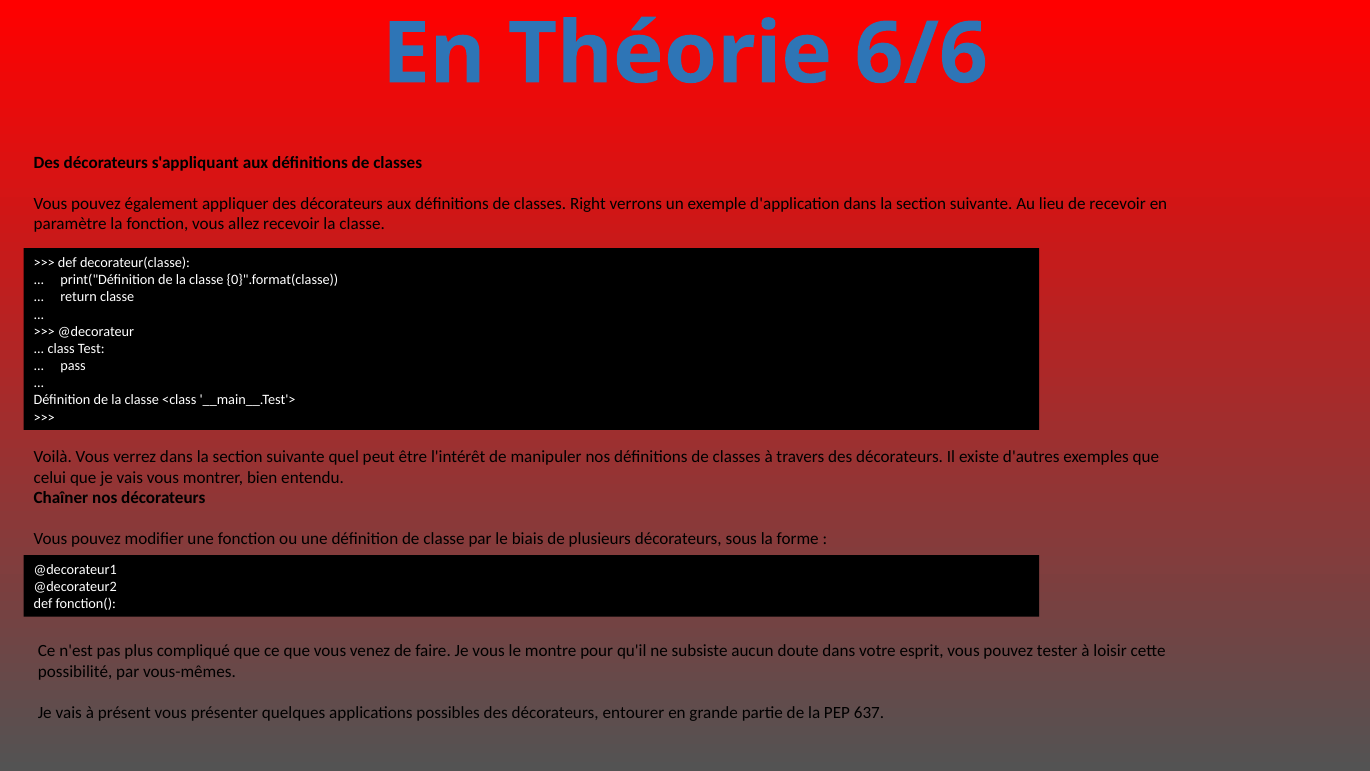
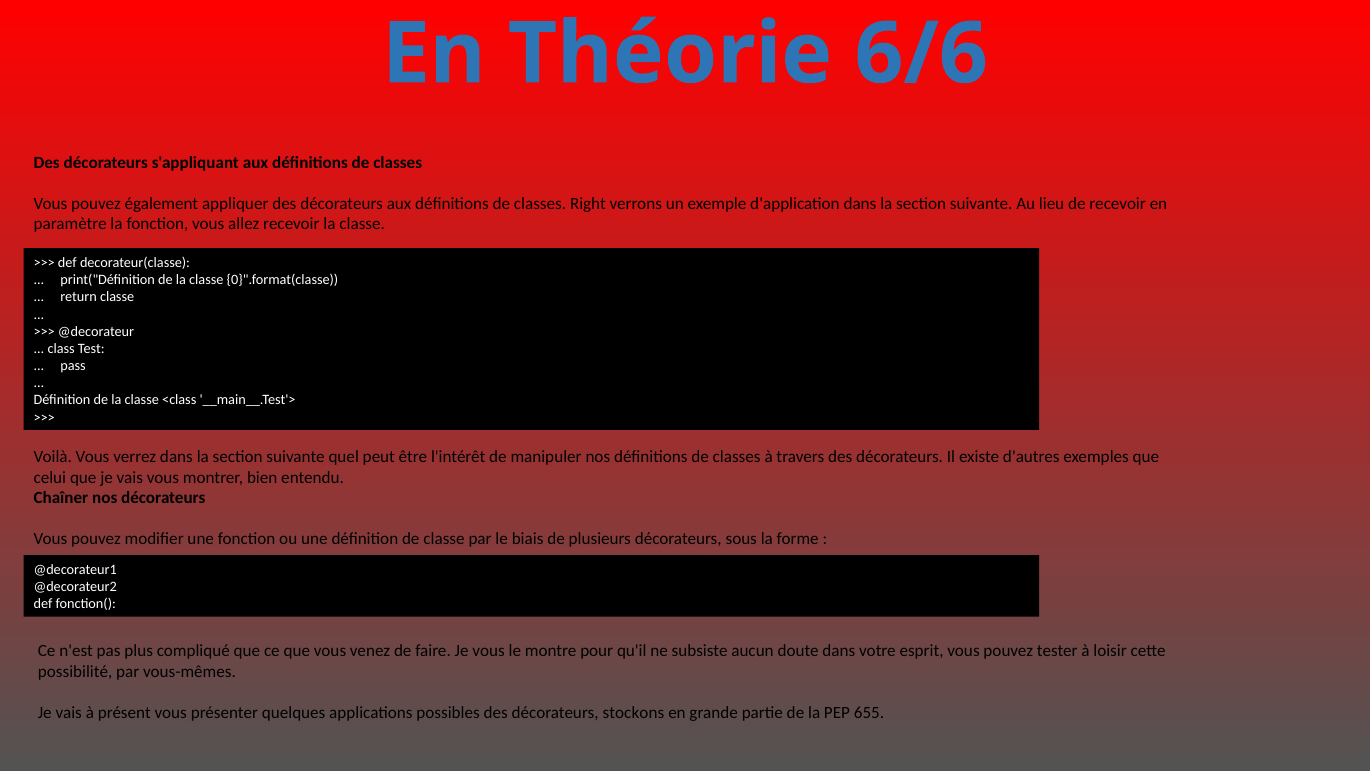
entourer: entourer -> stockons (633, 712)
637: 637 -> 655 (869, 712)
